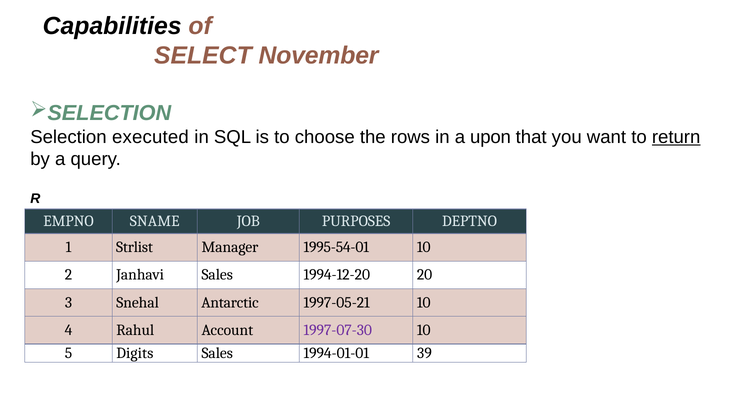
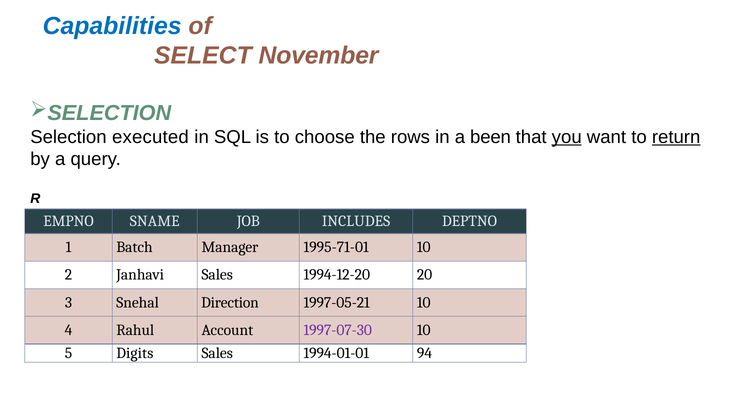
Capabilities colour: black -> blue (112, 26)
upon: upon -> been (490, 137)
you underline: none -> present (567, 137)
PURPOSES: PURPOSES -> INCLUDES (356, 221)
Strlist: Strlist -> Batch (134, 247)
1995-54-01: 1995-54-01 -> 1995-71-01 (336, 247)
Antarctic: Antarctic -> Direction (230, 302)
39: 39 -> 94 (425, 353)
